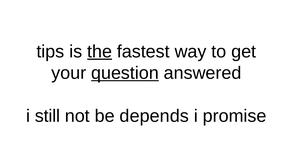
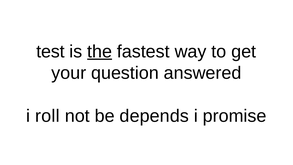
tips: tips -> test (50, 51)
question underline: present -> none (125, 73)
still: still -> roll (47, 116)
